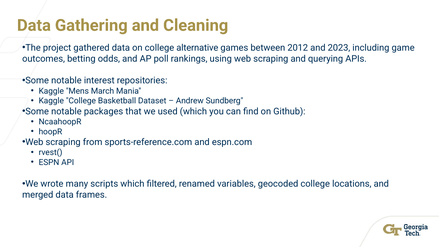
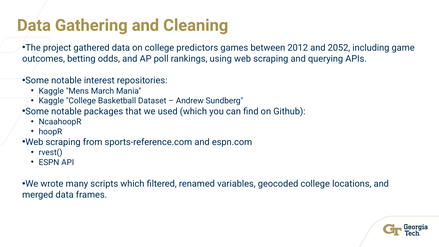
alternative: alternative -> predictors (197, 48)
2023: 2023 -> 2052 (339, 48)
